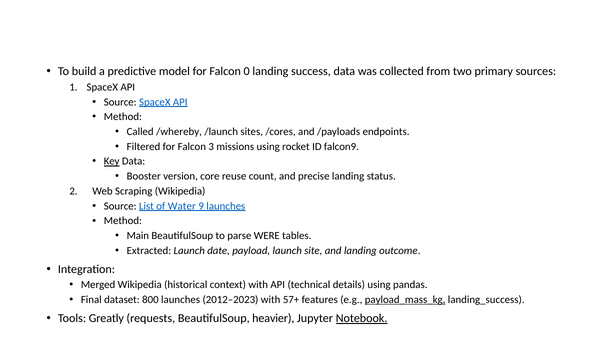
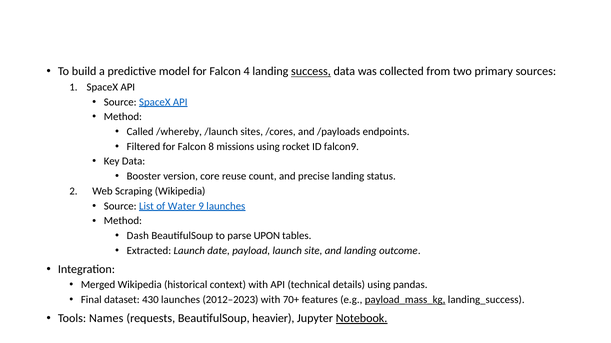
0: 0 -> 4 (247, 72)
success underline: none -> present (311, 72)
3: 3 -> 8 (211, 147)
Key underline: present -> none (112, 162)
Main: Main -> Dash (138, 236)
WERE: WERE -> UPON (267, 236)
800: 800 -> 430 (150, 300)
57+: 57+ -> 70+ (291, 300)
Greatly: Greatly -> Names (106, 319)
